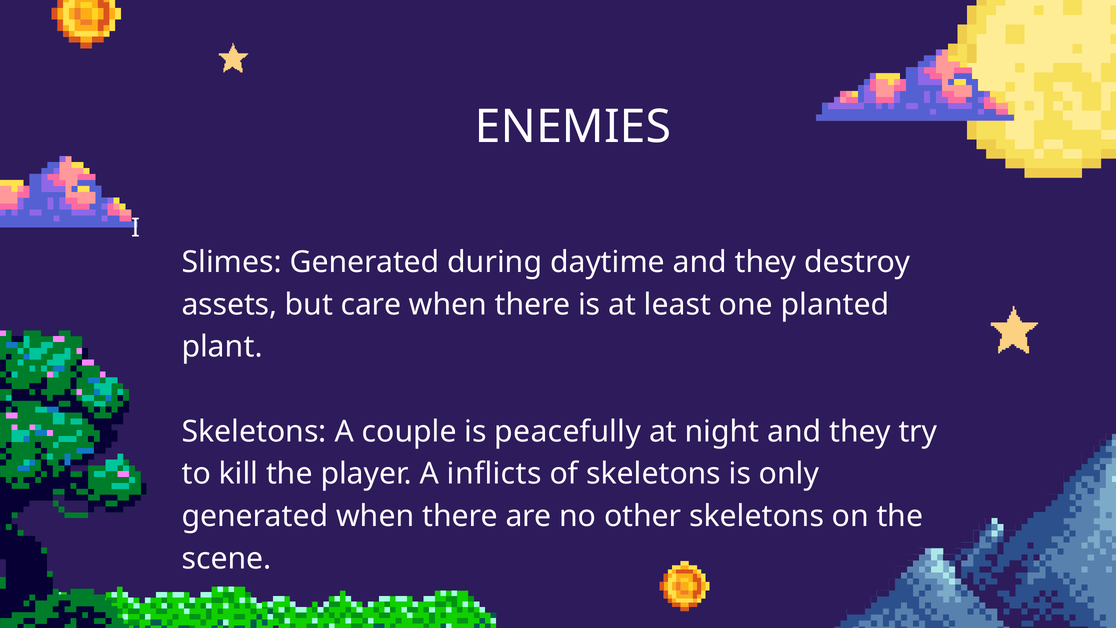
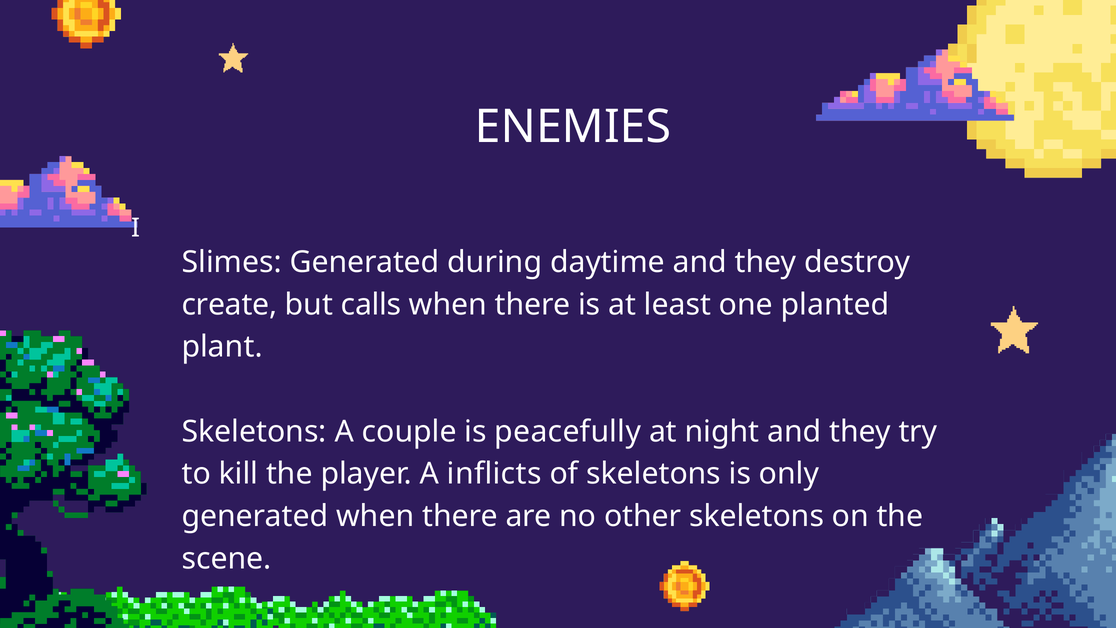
assets: assets -> create (229, 305)
care: care -> calls (371, 305)
